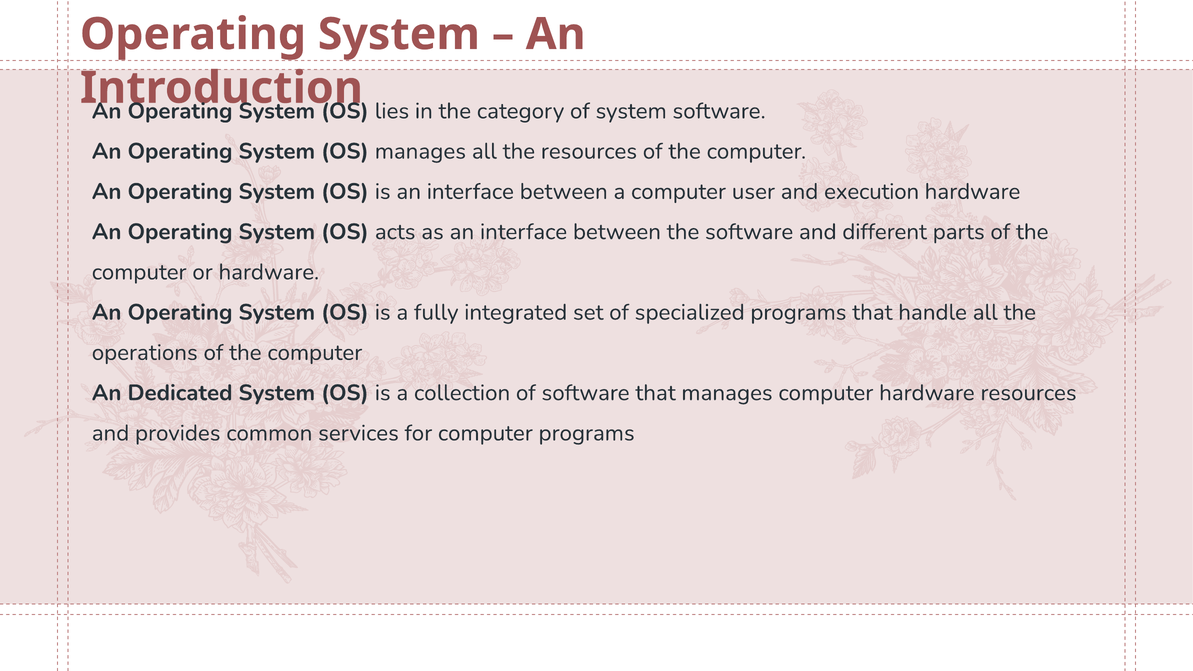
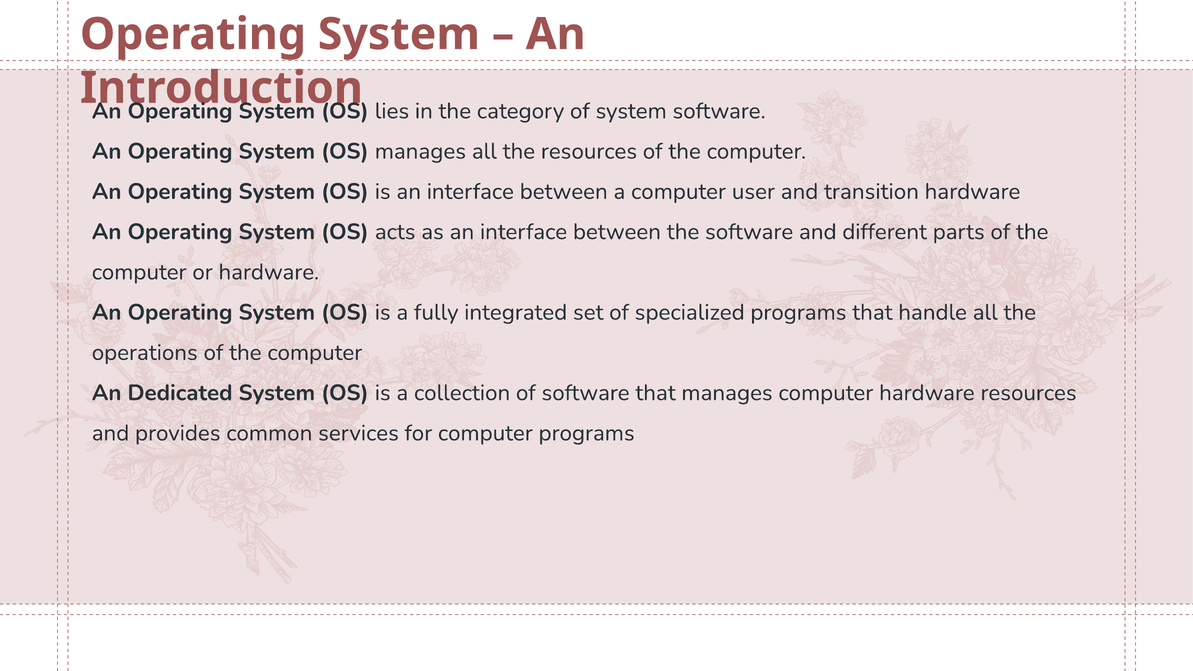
execution: execution -> transition (871, 192)
